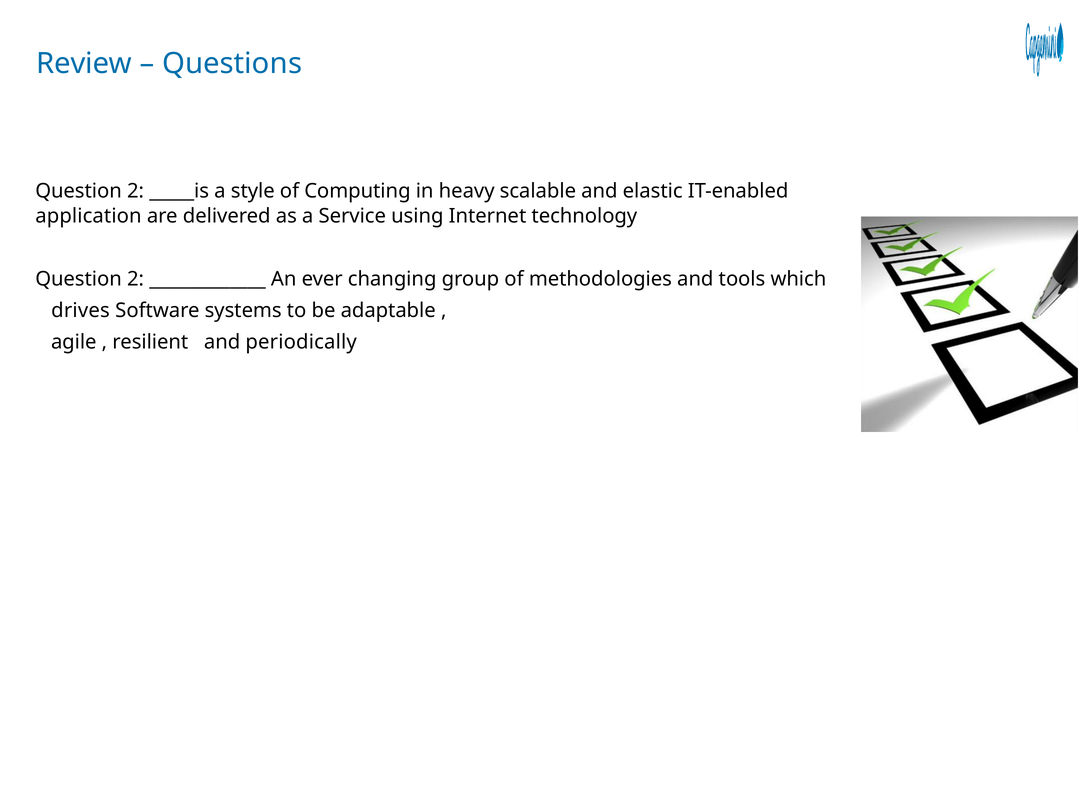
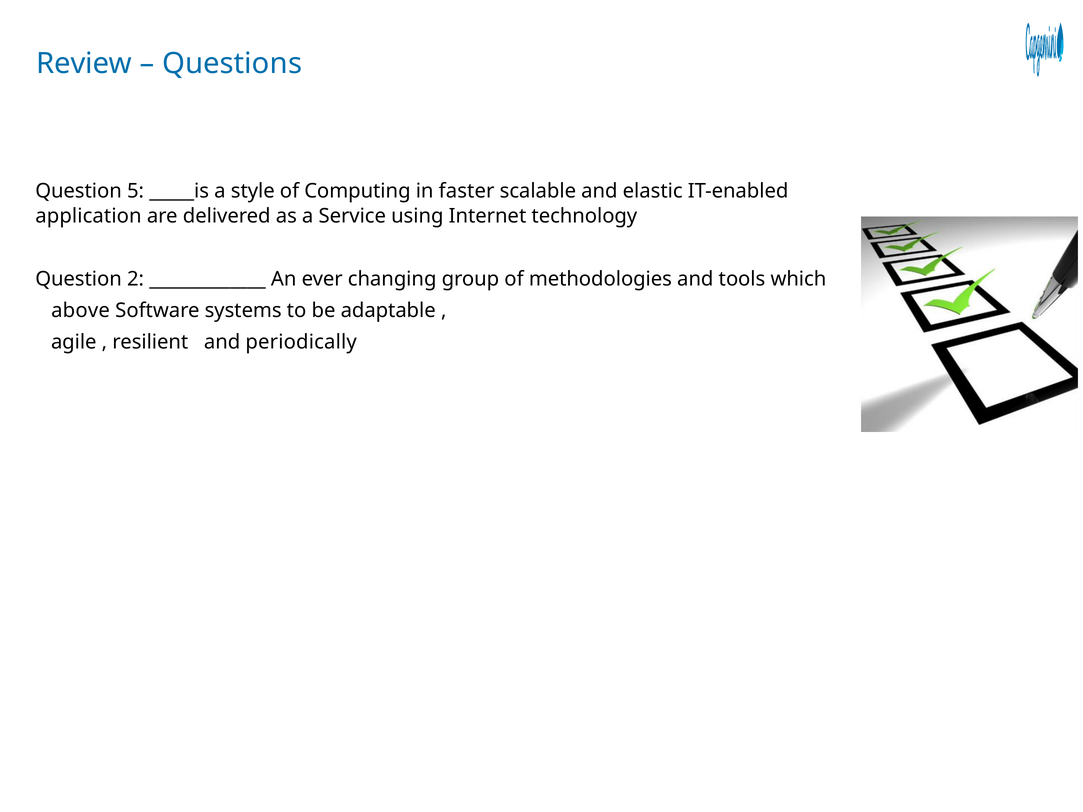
2: 2 -> 5 (136, 191)
heavy: heavy -> faster (467, 191)
drives: drives -> above (81, 311)
